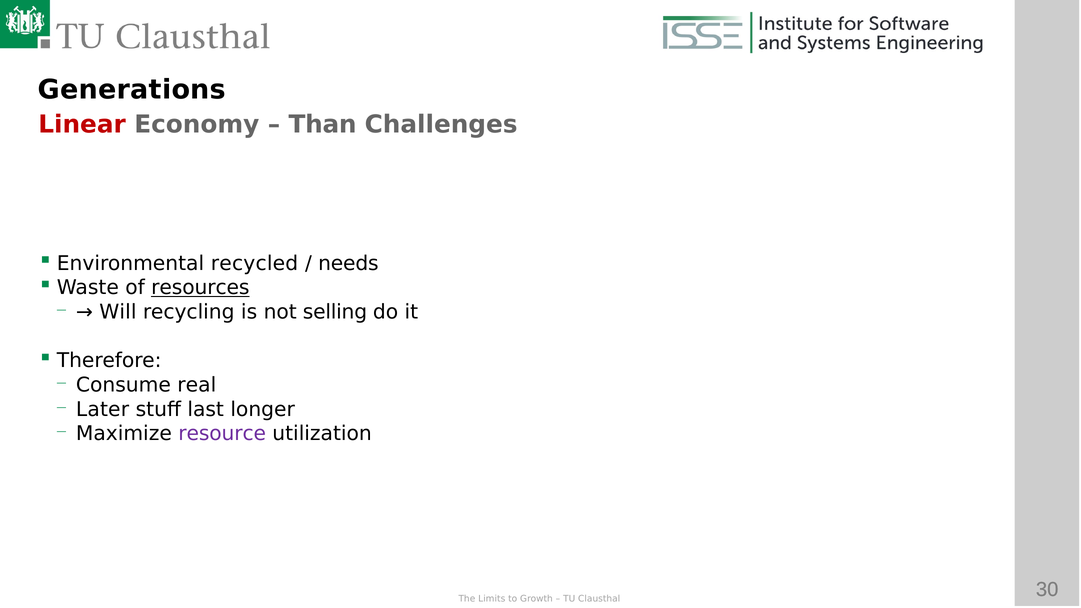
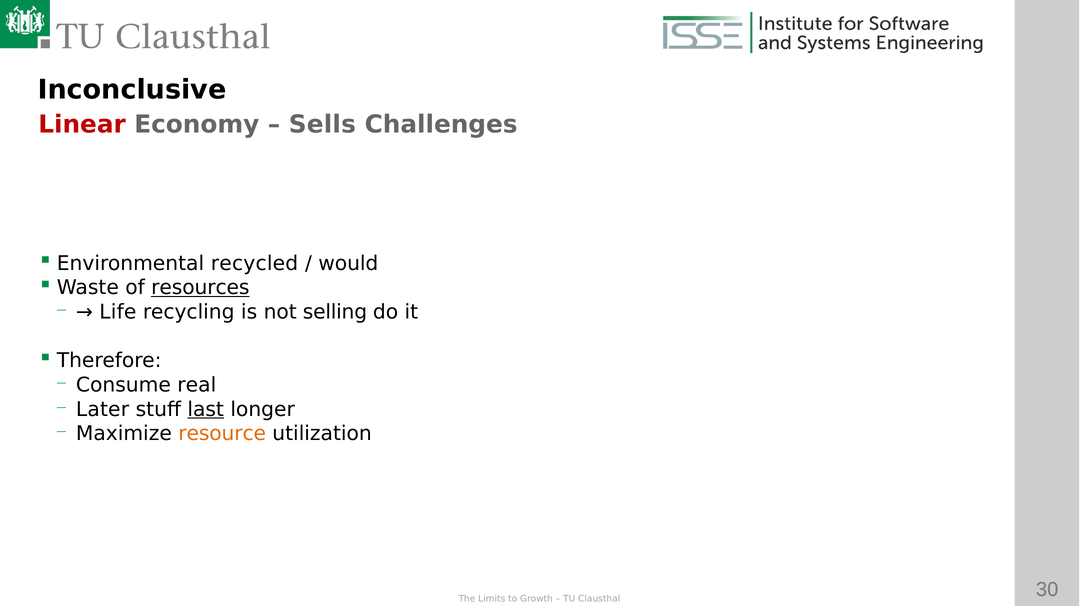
Generations: Generations -> Inconclusive (132, 90)
Than: Than -> Sells (322, 125)
needs: needs -> would (348, 263)
Will: Will -> Life (118, 312)
last underline: none -> present (206, 409)
resource colour: purple -> orange (222, 434)
